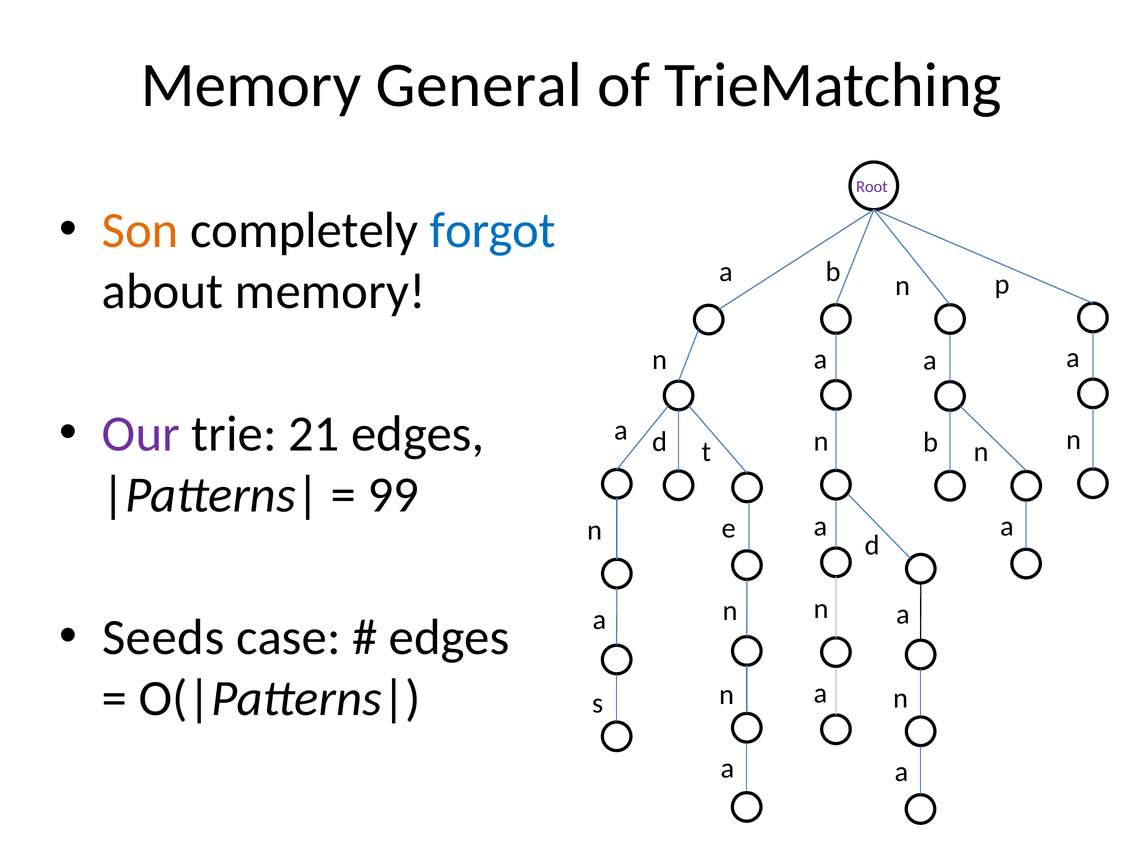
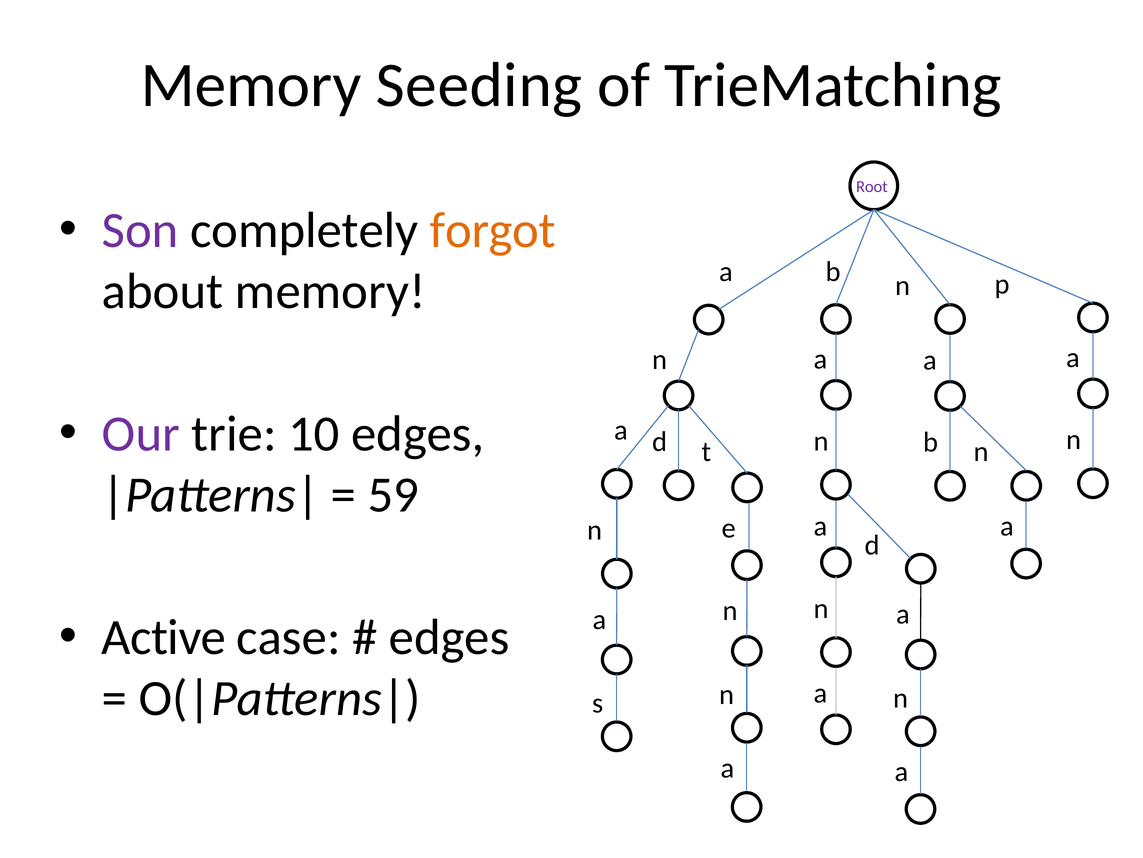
General: General -> Seeding (479, 85)
Son colour: orange -> purple (140, 230)
forgot colour: blue -> orange (493, 230)
21: 21 -> 10 (314, 434)
99: 99 -> 59 (393, 495)
Seeds: Seeds -> Active (164, 637)
